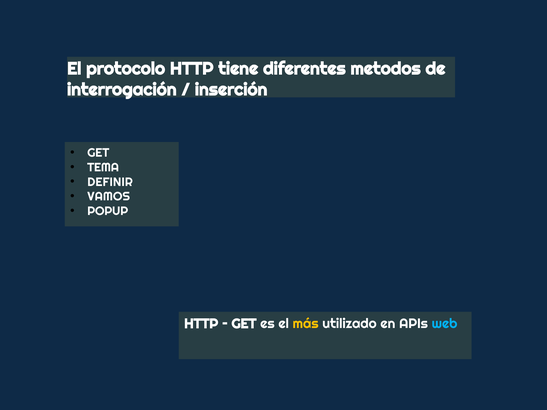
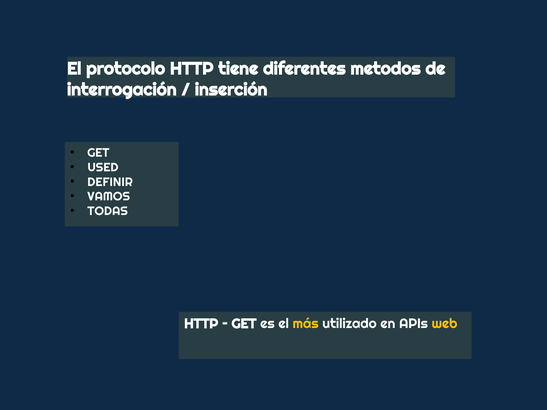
TEMA: TEMA -> USED (103, 168)
POPUP: POPUP -> TODAS (108, 211)
web colour: light blue -> yellow (445, 324)
